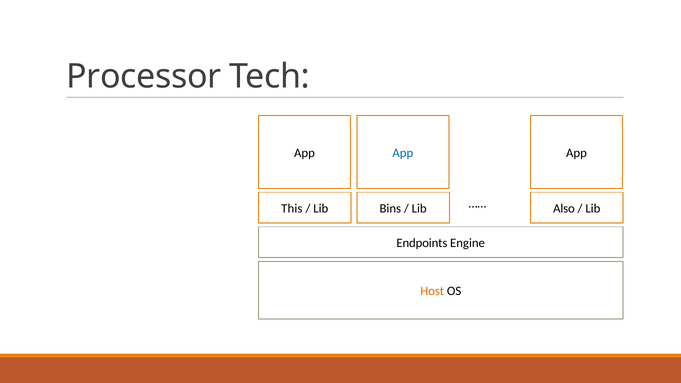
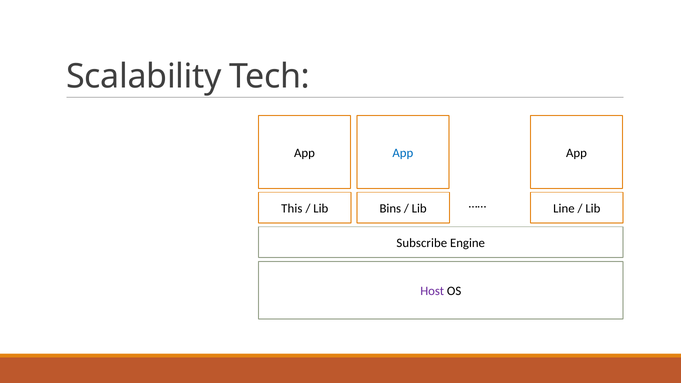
Processor: Processor -> Scalability (144, 76)
Also: Also -> Line (564, 209)
Endpoints: Endpoints -> Subscribe (422, 243)
Host colour: orange -> purple (432, 291)
